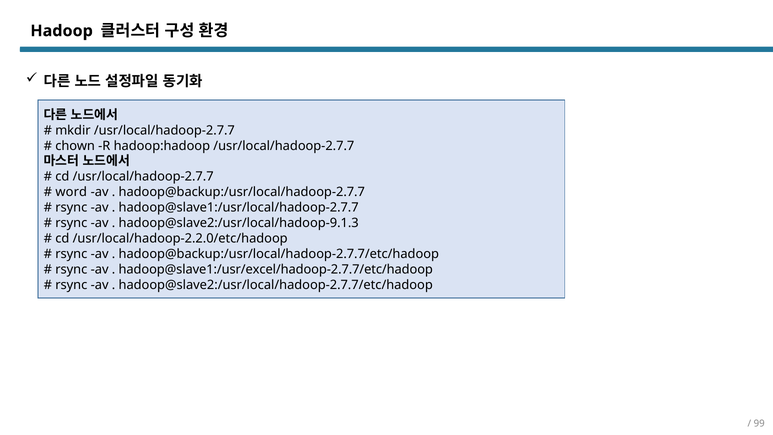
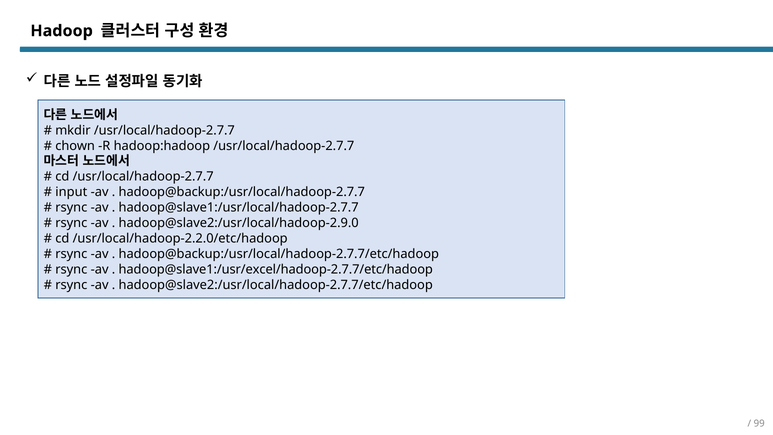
word: word -> input (71, 192)
hadoop@slave2:/usr/local/hadoop-9.1.3: hadoop@slave2:/usr/local/hadoop-9.1.3 -> hadoop@slave2:/usr/local/hadoop-2.9.0 (239, 223)
